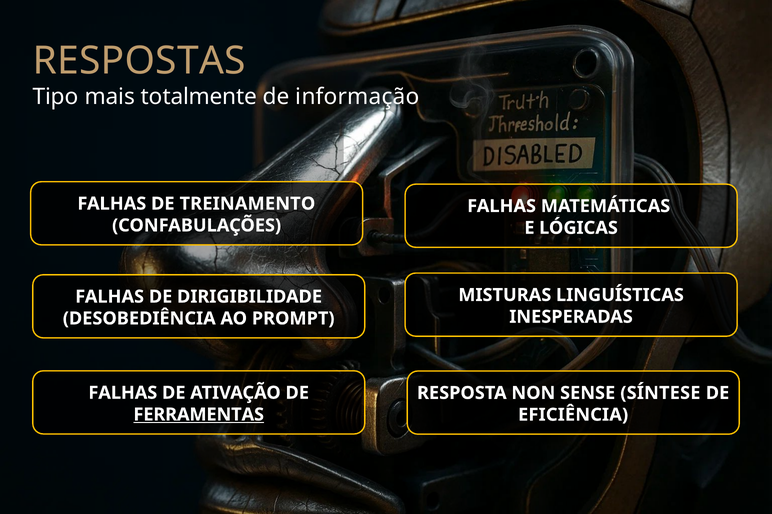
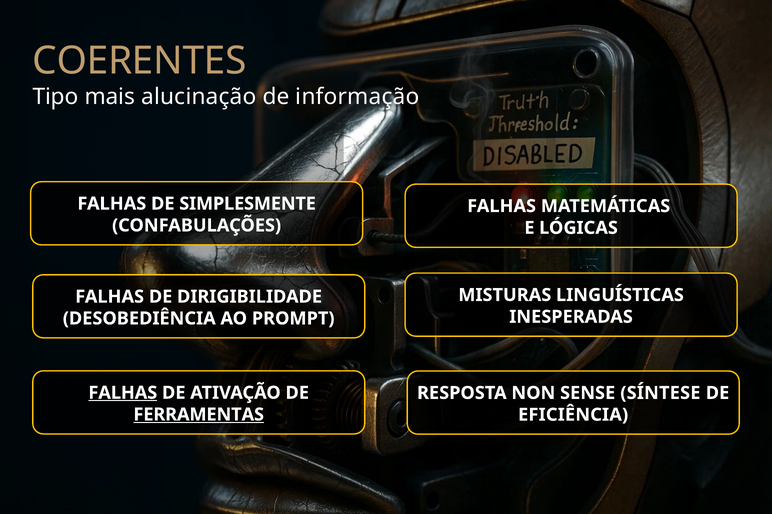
RESPOSTAS: RESPOSTAS -> COERENTES (140, 61)
totalmente: totalmente -> alucinação (199, 97)
TREINAMENTO: TREINAMENTO -> SIMPLESMENTE (248, 204)
FALHAS underline: none -> present (123, 393)
